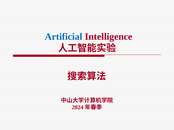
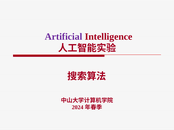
Artificial colour: blue -> purple (64, 37)
